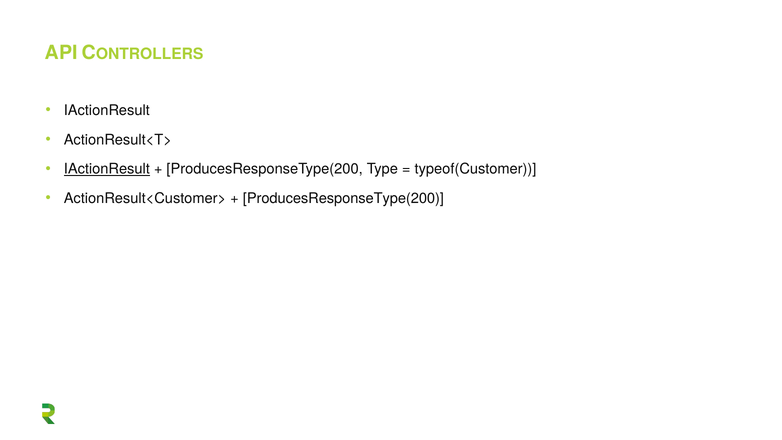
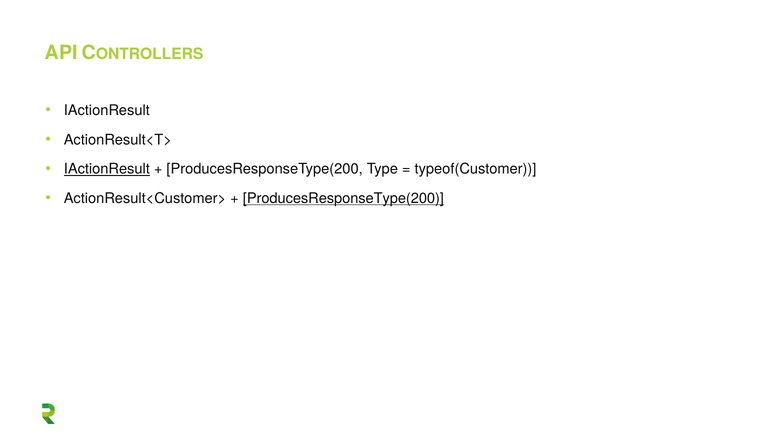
ProducesResponseType(200 underline: none -> present (343, 198)
